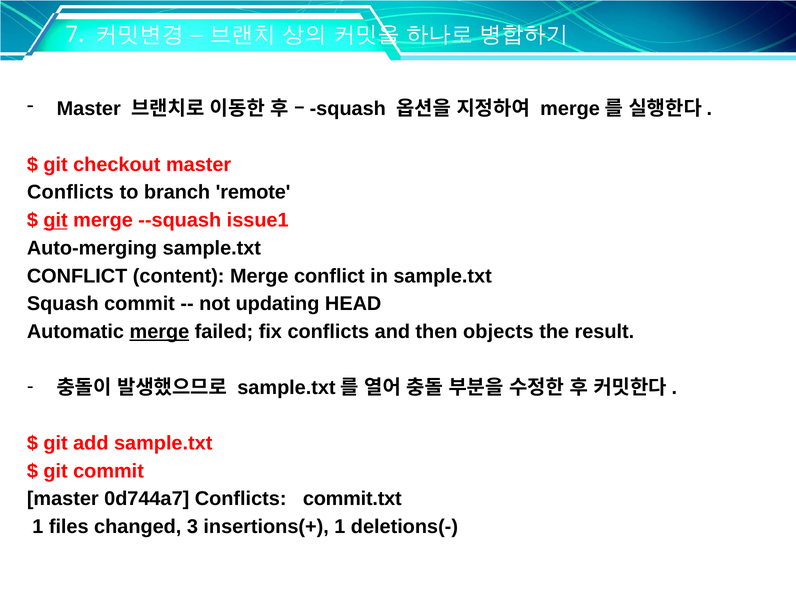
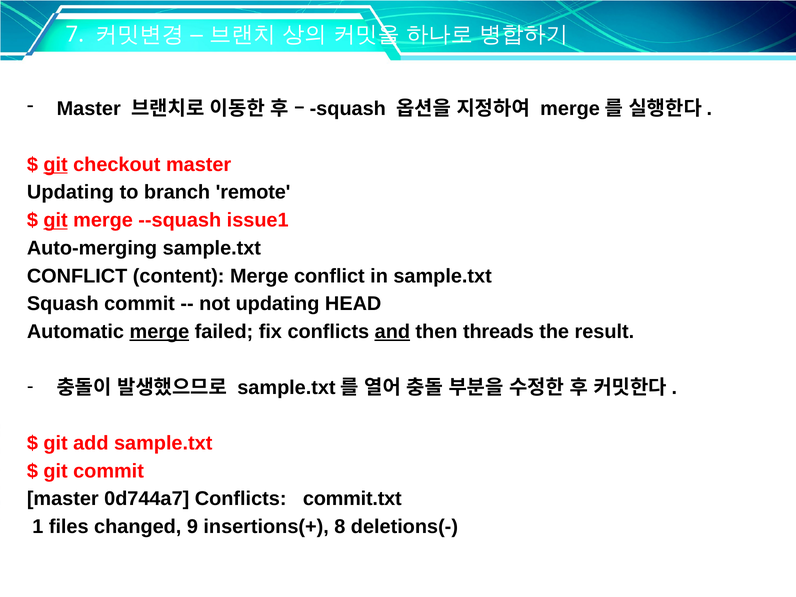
git underline: none -> present (56, 165)
Conflicts: Conflicts -> Updating (70, 192)
and underline: none -> present (392, 332)
objects: objects -> threads (498, 332)
3: 3 -> 9 (192, 527)
insertions(+ 1: 1 -> 8 (340, 527)
